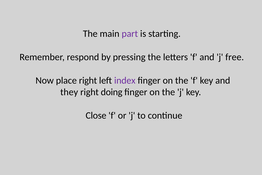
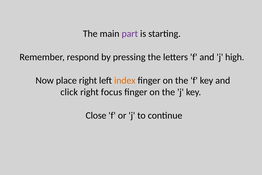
free: free -> high (235, 57)
index colour: purple -> orange (125, 80)
they: they -> click (69, 92)
doing: doing -> focus (112, 92)
